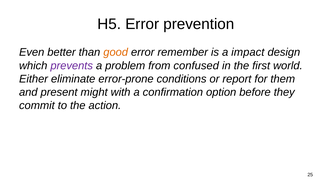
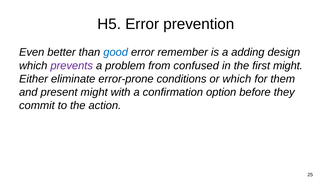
good colour: orange -> blue (116, 52)
impact: impact -> adding (248, 52)
first world: world -> might (288, 66)
or report: report -> which (237, 79)
